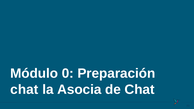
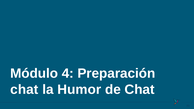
0: 0 -> 4 (68, 73)
Asocia: Asocia -> Humor (79, 90)
